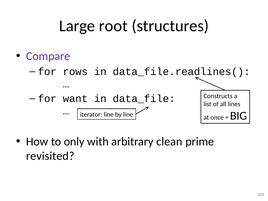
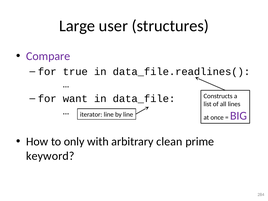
root: root -> user (113, 26)
rows: rows -> true (75, 72)
BIG colour: black -> purple (239, 116)
revisited: revisited -> keyword (50, 156)
